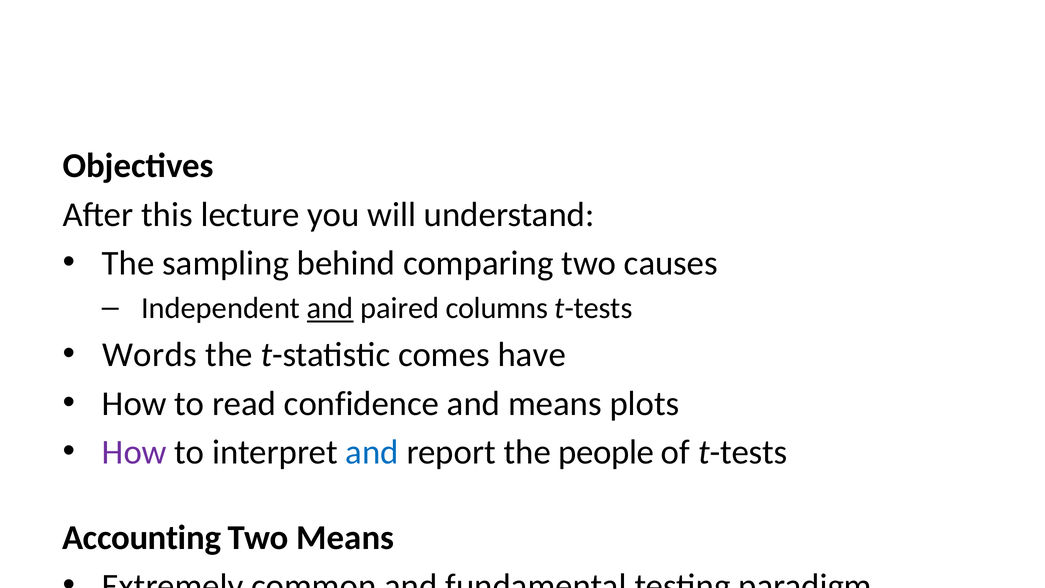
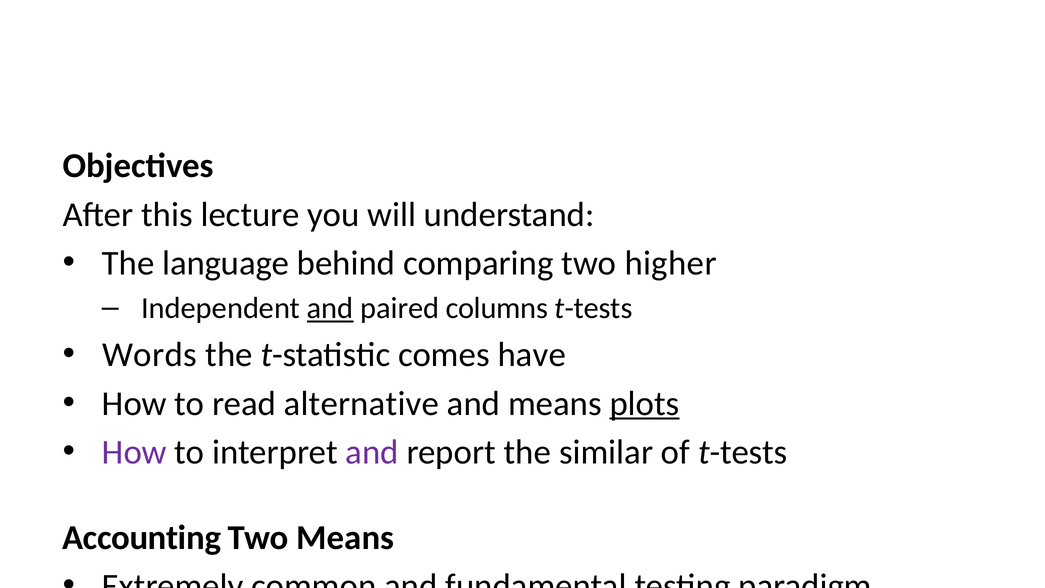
sampling: sampling -> language (226, 263)
causes: causes -> higher (671, 263)
confidence: confidence -> alternative (361, 403)
plots underline: none -> present (645, 403)
and colour: blue -> purple (372, 452)
the people: people -> similar (606, 452)
